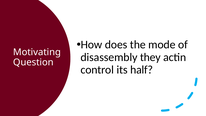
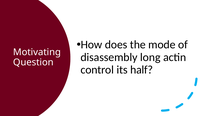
they: they -> long (150, 57)
